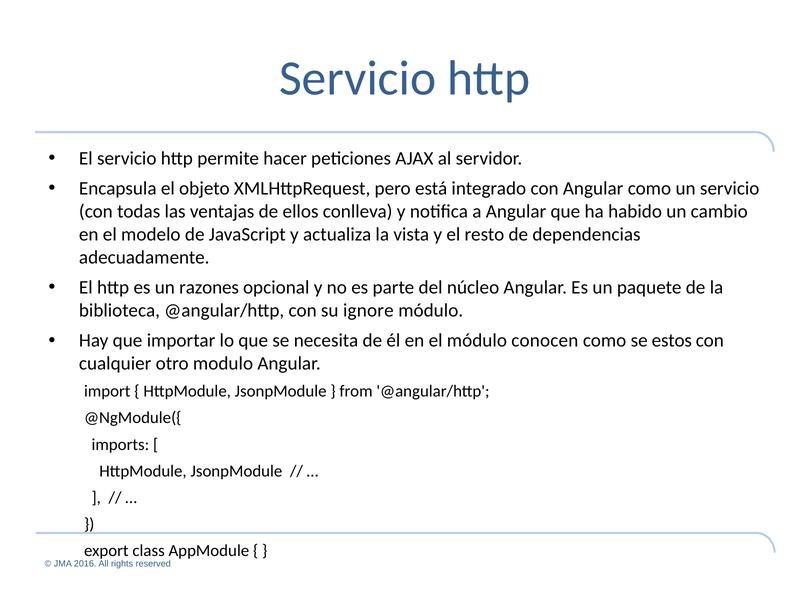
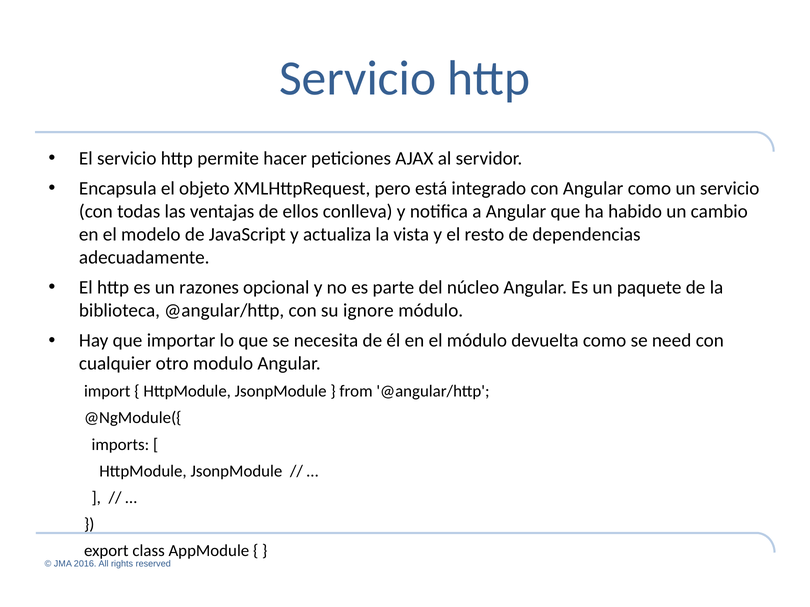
conocen: conocen -> devuelta (545, 341)
estos: estos -> need (672, 341)
